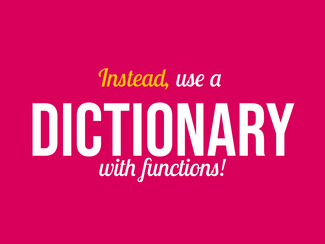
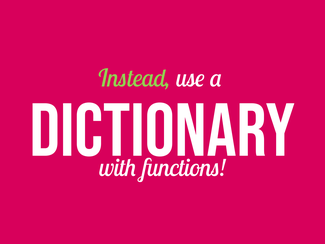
Instead colour: yellow -> light green (134, 78)
